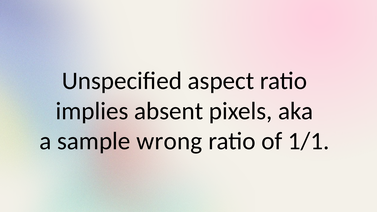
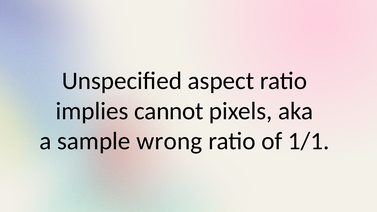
absent: absent -> cannot (169, 111)
